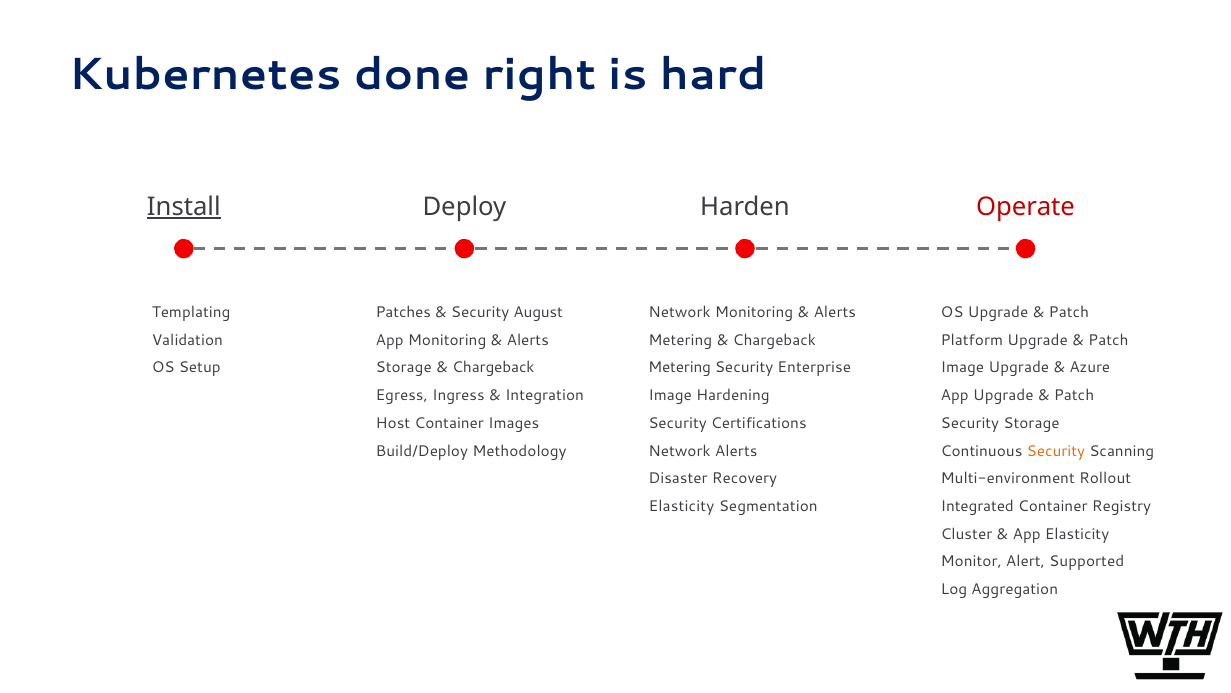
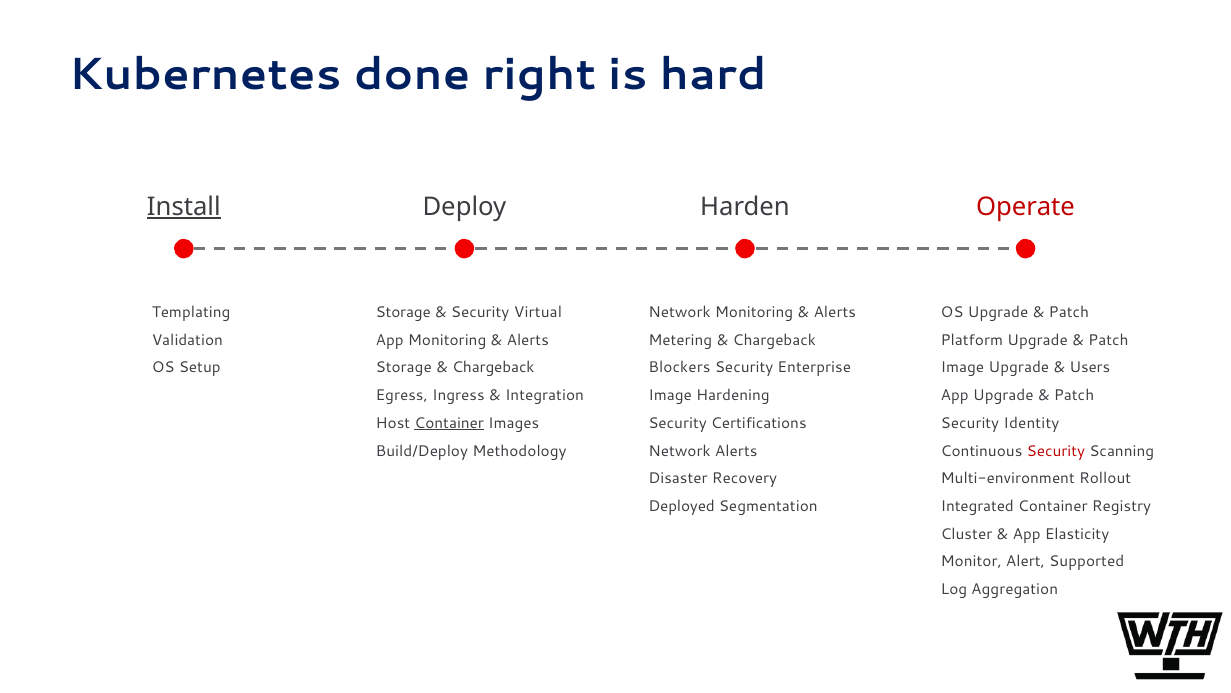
Patches: Patches -> Storage (403, 312)
August: August -> Virtual (538, 312)
Metering: Metering -> Blockers (679, 368)
Azure: Azure -> Users (1090, 368)
Container underline: none -> present (449, 423)
Security Storage: Storage -> Identity (1031, 423)
Security colour: orange -> red (1056, 451)
Elasticity: Elasticity -> Deployed (682, 506)
